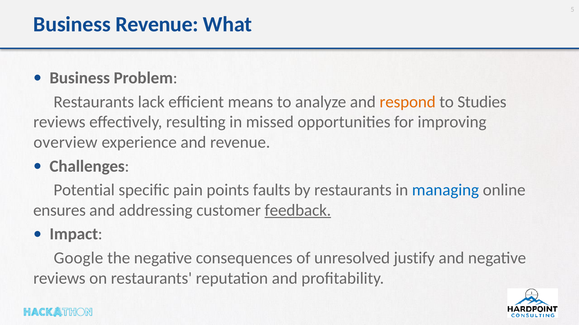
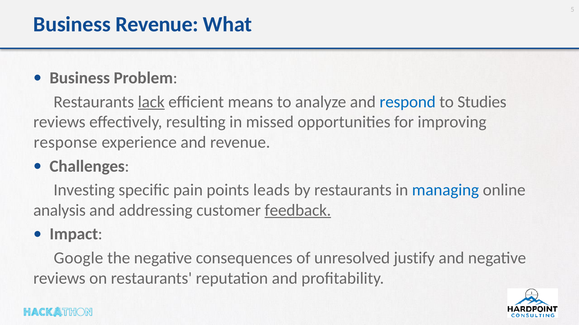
lack underline: none -> present (151, 102)
respond colour: orange -> blue (408, 102)
overview: overview -> response (65, 143)
Potential: Potential -> Investing (84, 190)
faults: faults -> leads (271, 190)
ensures: ensures -> analysis (59, 211)
